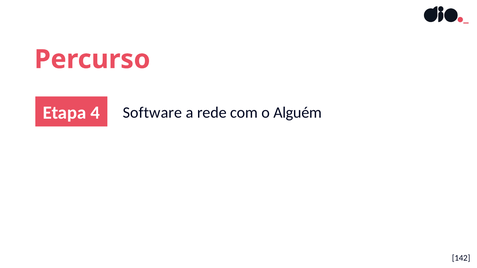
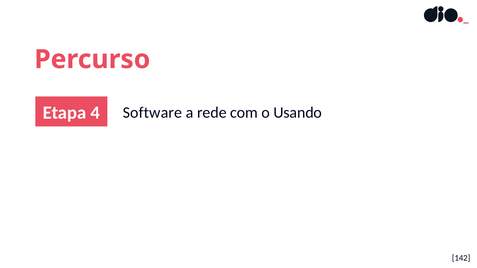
Alguém: Alguém -> Usando (298, 113)
